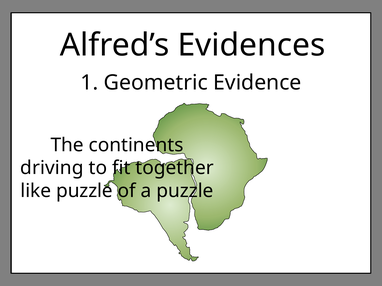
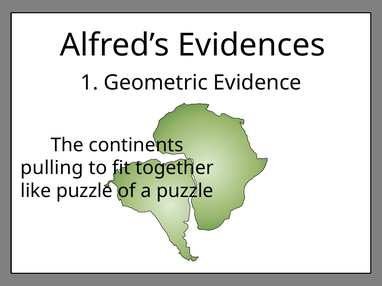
driving: driving -> pulling (52, 168)
